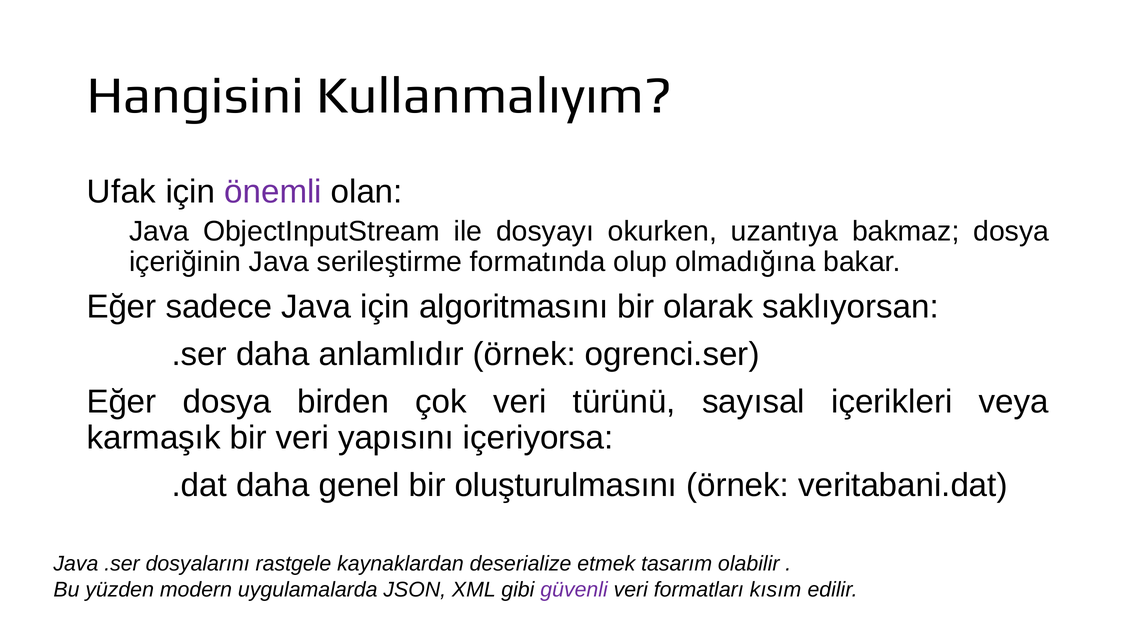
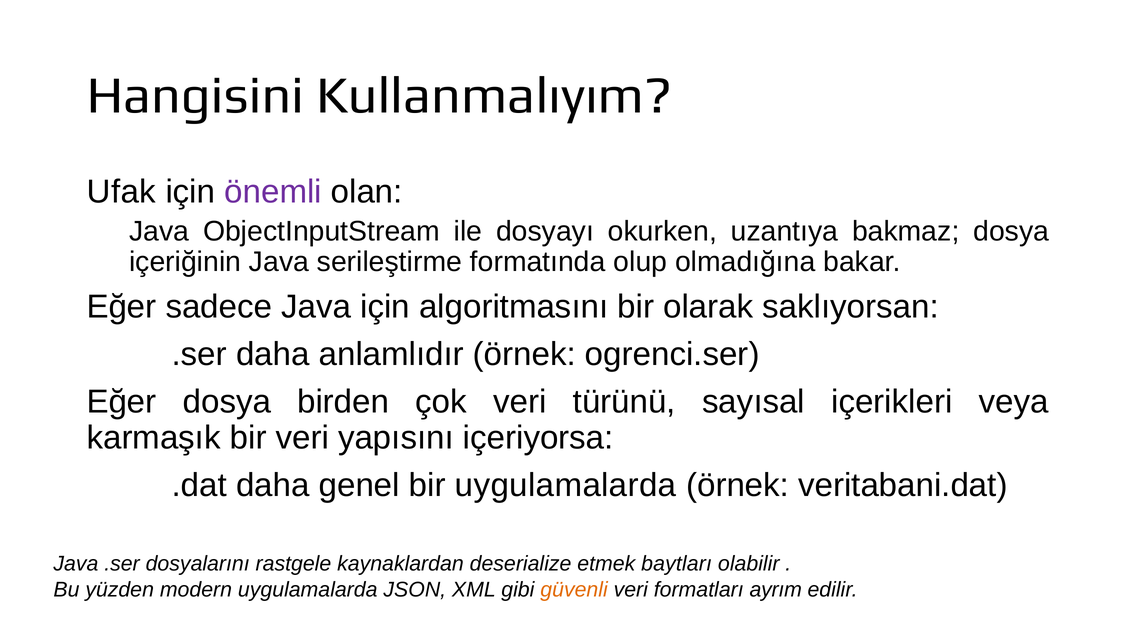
bir oluşturulmasını: oluşturulmasını -> uygulamalarda (566, 485)
tasarım: tasarım -> baytları (677, 564)
güvenli colour: purple -> orange (574, 589)
kısım: kısım -> ayrım (776, 589)
